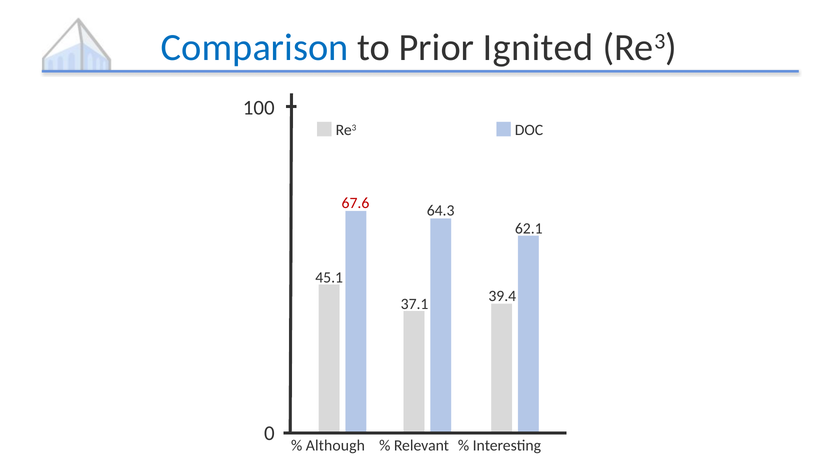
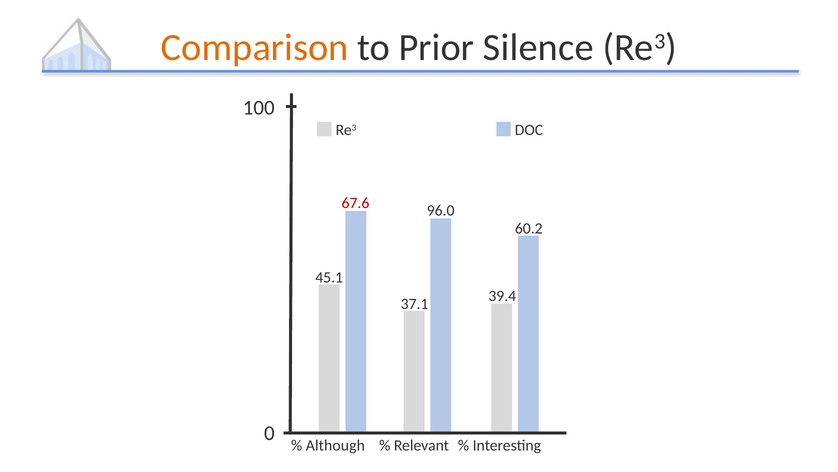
Comparison colour: blue -> orange (255, 47)
Ignited: Ignited -> Silence (538, 47)
64.3: 64.3 -> 96.0 (441, 211)
62.1: 62.1 -> 60.2 (529, 228)
